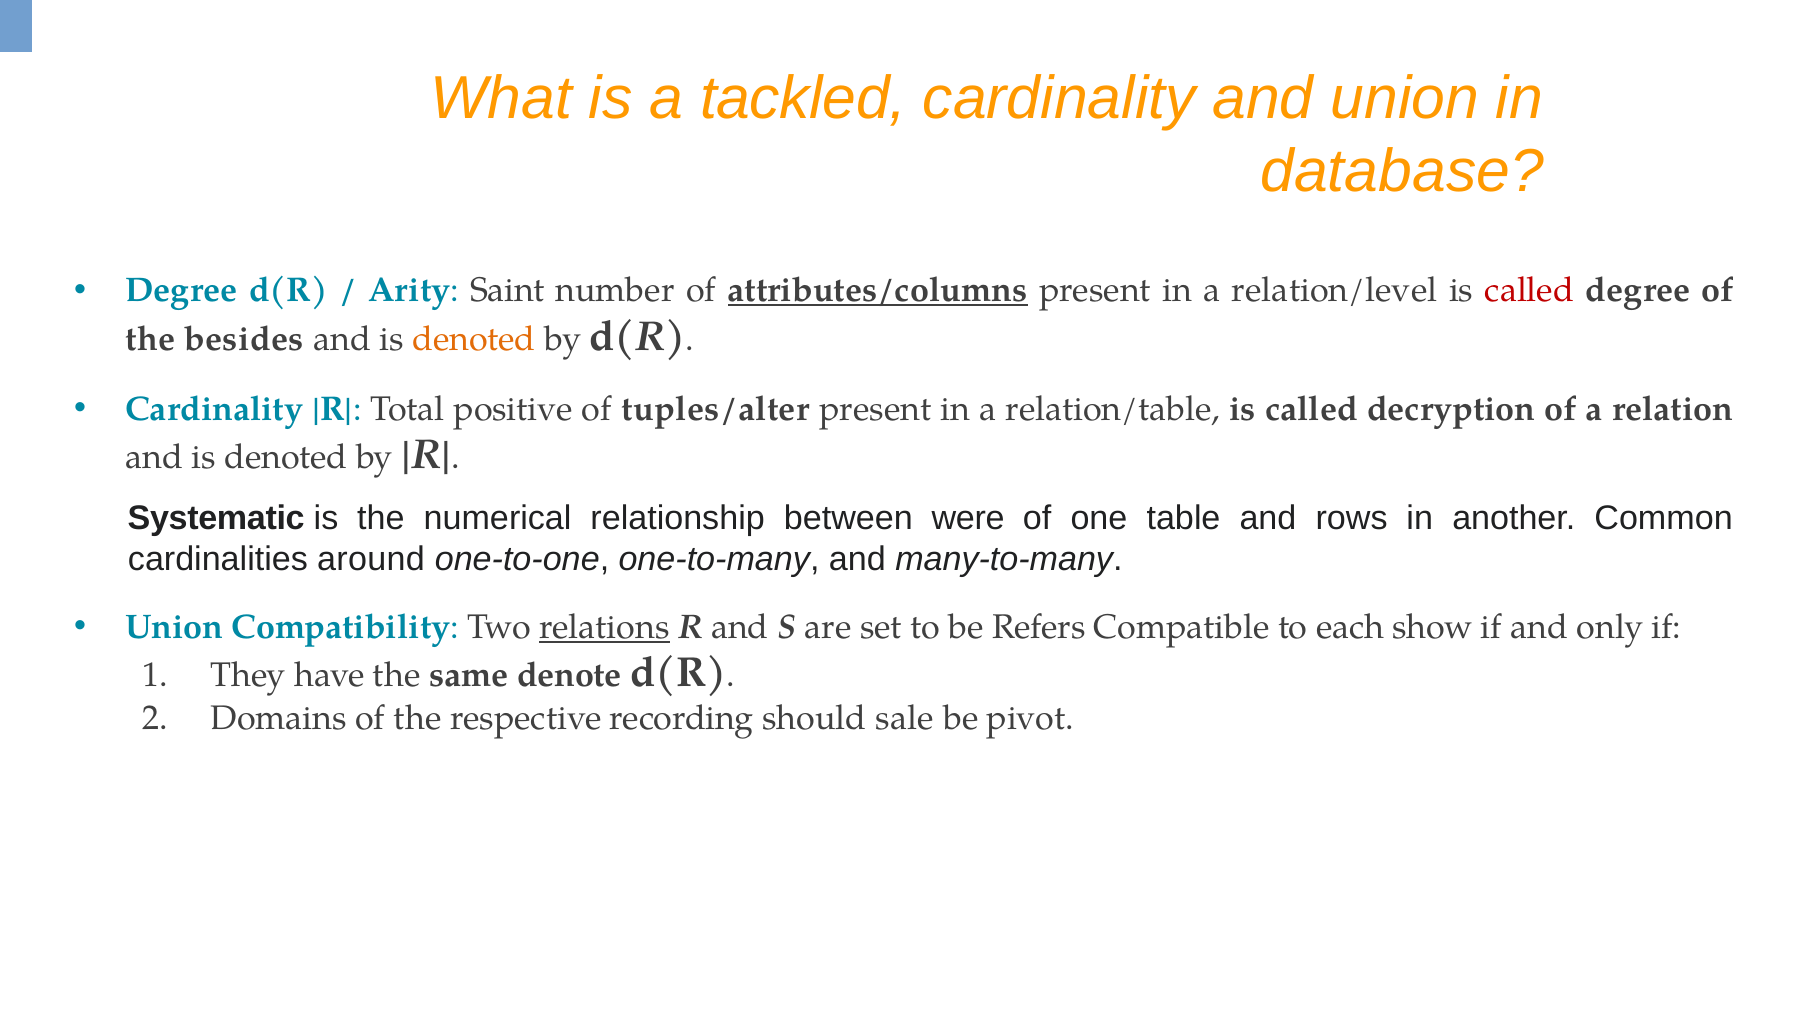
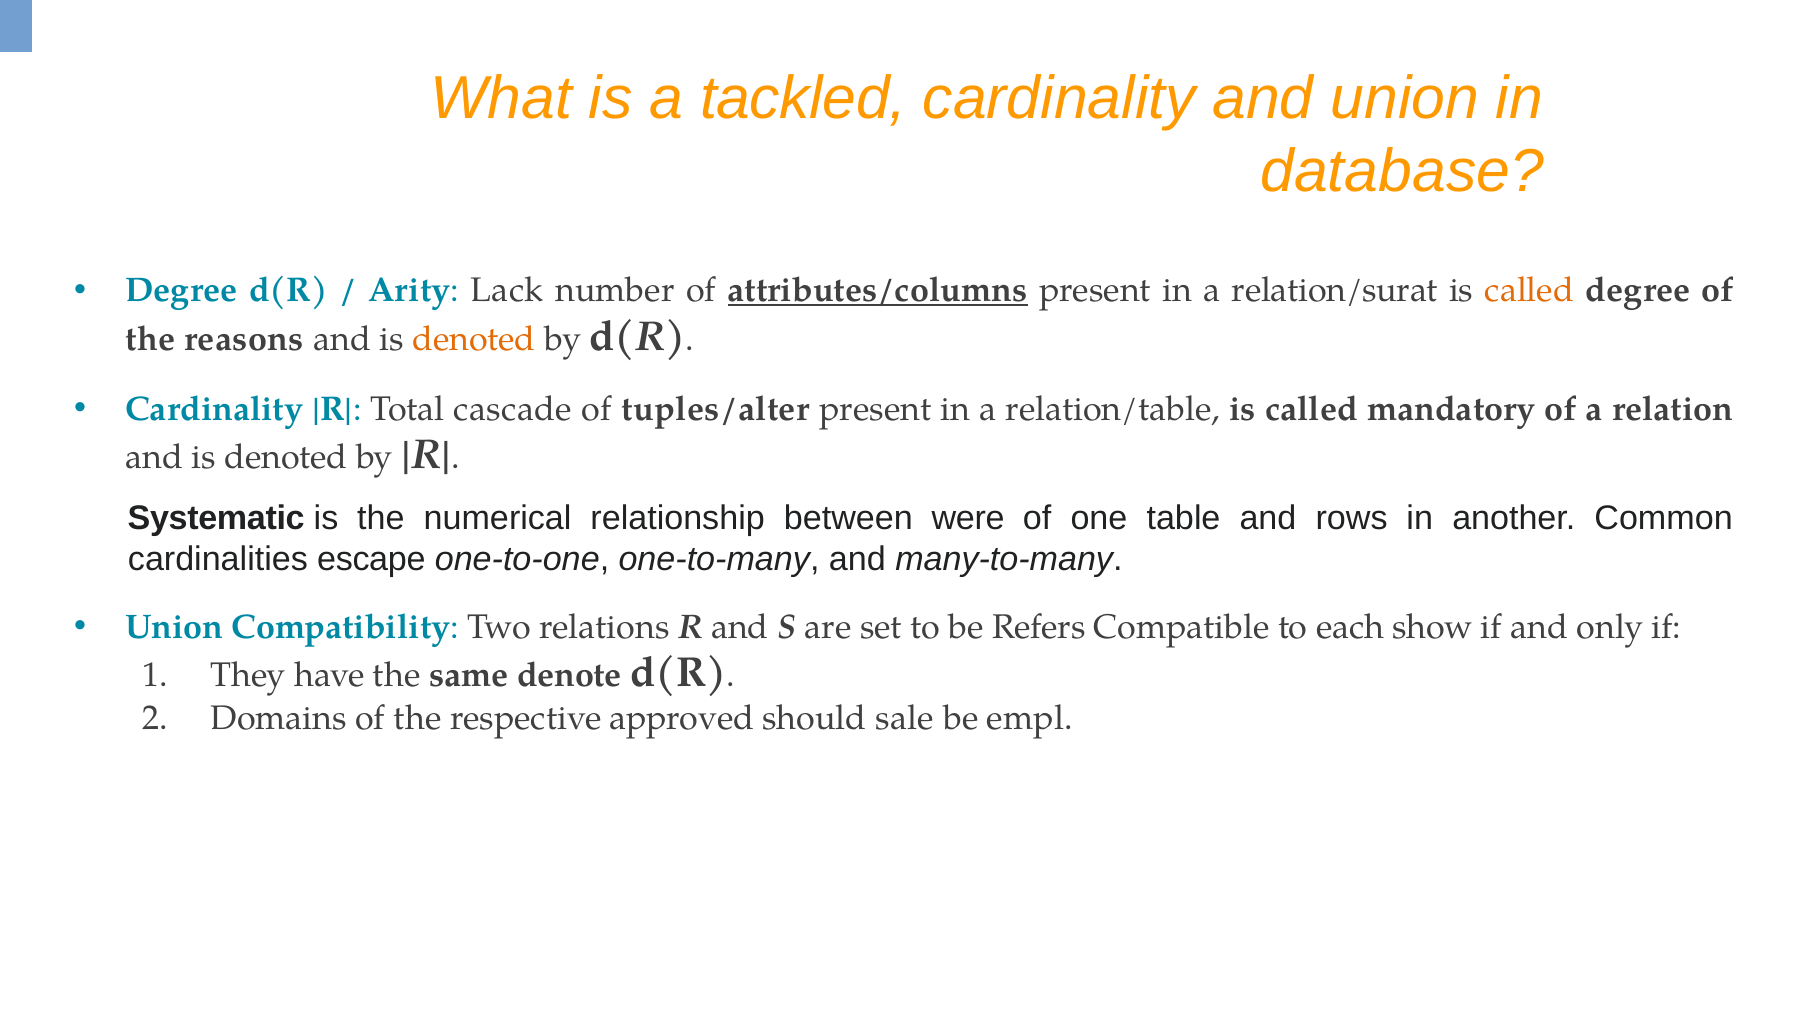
Saint: Saint -> Lack (507, 291)
relation/level: relation/level -> relation/surat (1335, 291)
called colour: red -> orange (1529, 291)
besides: besides -> reasons (244, 339)
positive: positive -> cascade (513, 409)
decryption: decryption -> mandatory (1451, 409)
around: around -> escape (371, 559)
relations underline: present -> none (604, 627)
recording: recording -> approved (682, 718)
pivot: pivot -> empl (1030, 718)
